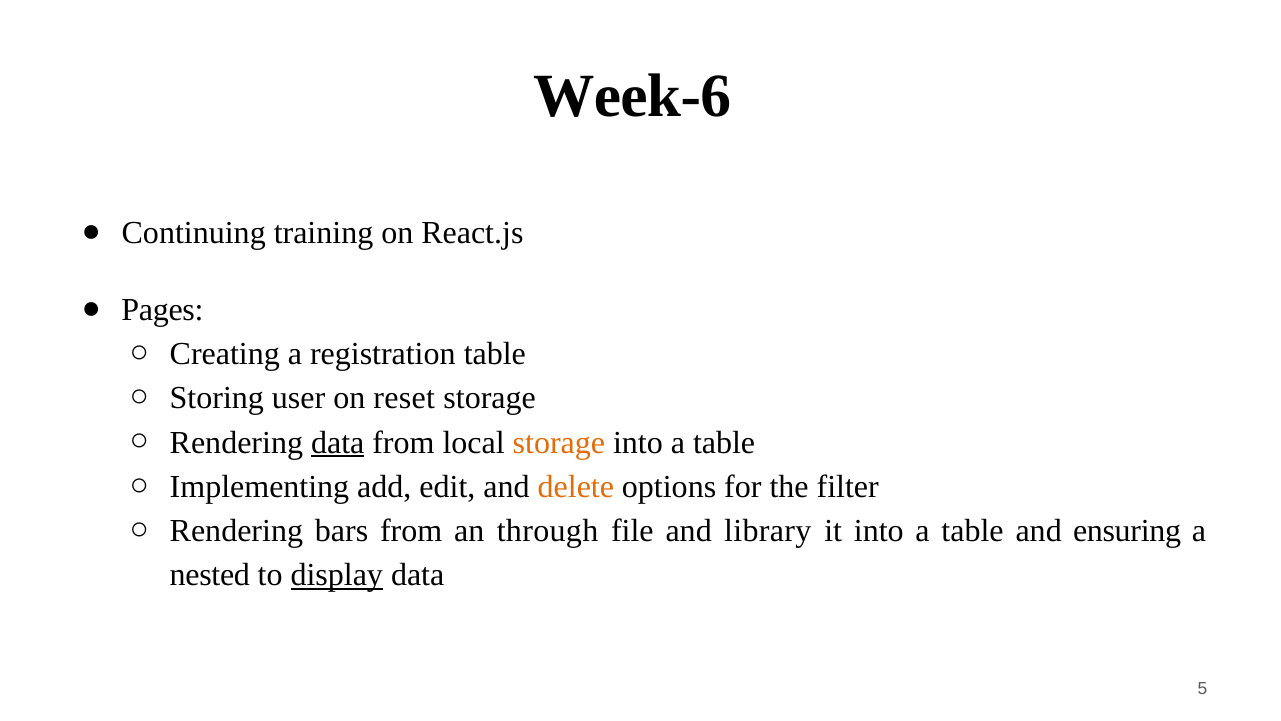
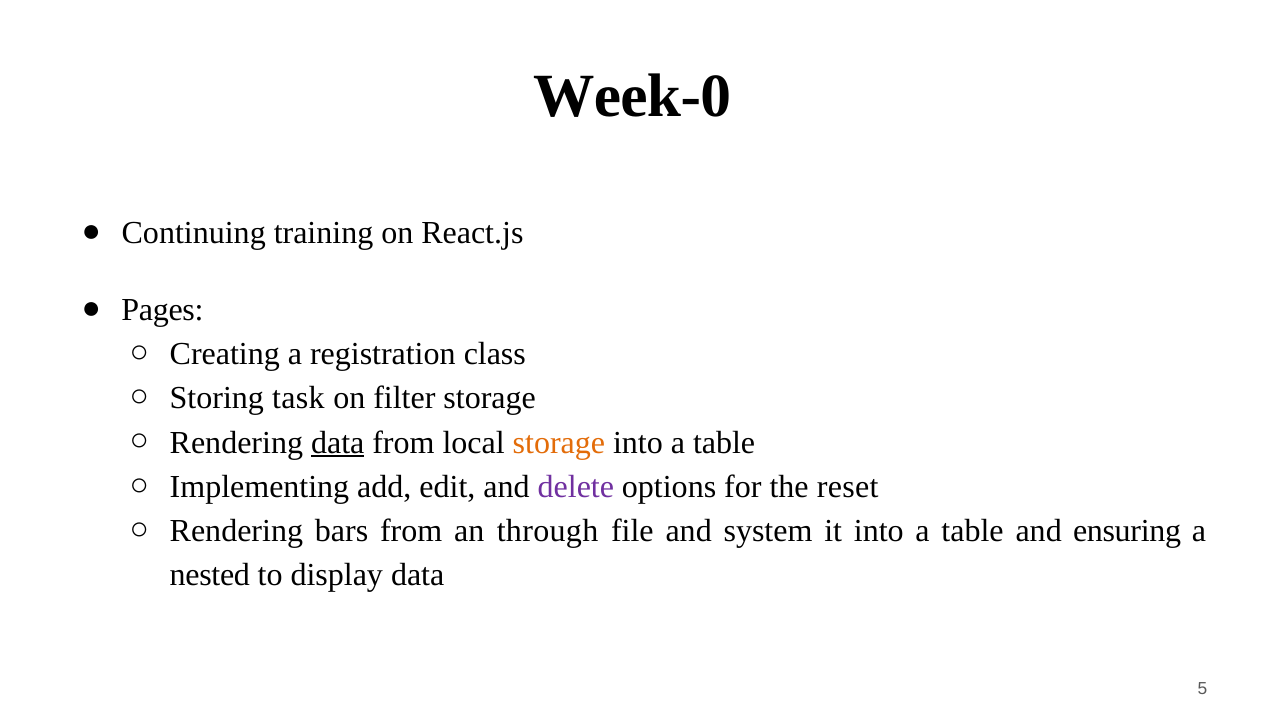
Week-6: Week-6 -> Week-0 (632, 96)
registration table: table -> class (495, 354)
user: user -> task (298, 398)
reset: reset -> filter (404, 398)
delete colour: orange -> purple (576, 486)
filter: filter -> reset (848, 486)
library: library -> system (768, 531)
display underline: present -> none (337, 575)
